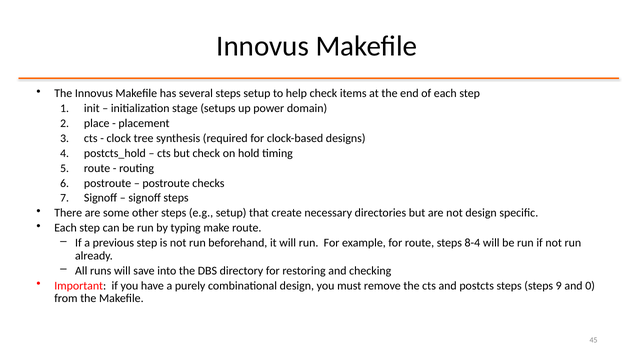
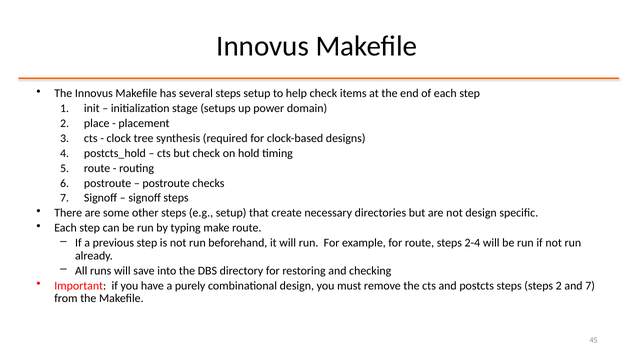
8-4: 8-4 -> 2-4 (472, 243)
steps 9: 9 -> 2 (559, 286)
and 0: 0 -> 7 (590, 286)
